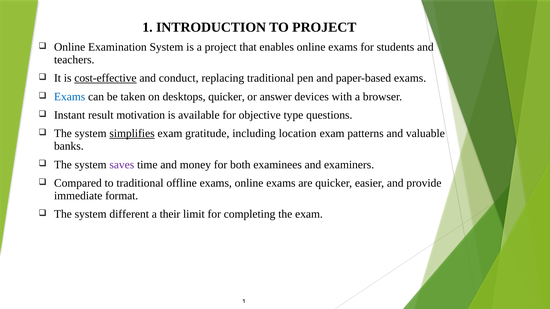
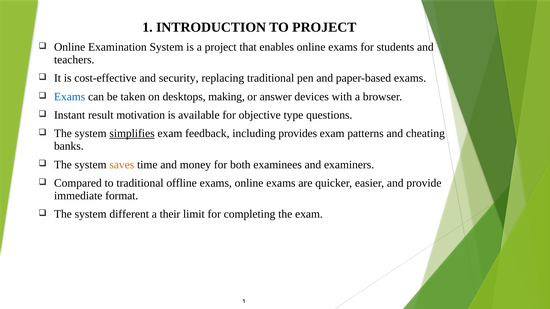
cost-effective underline: present -> none (105, 78)
conduct: conduct -> security (179, 78)
desktops quicker: quicker -> making (227, 97)
gratitude: gratitude -> feedback (207, 134)
location: location -> provides (298, 134)
valuable: valuable -> cheating (425, 134)
saves colour: purple -> orange (122, 165)
